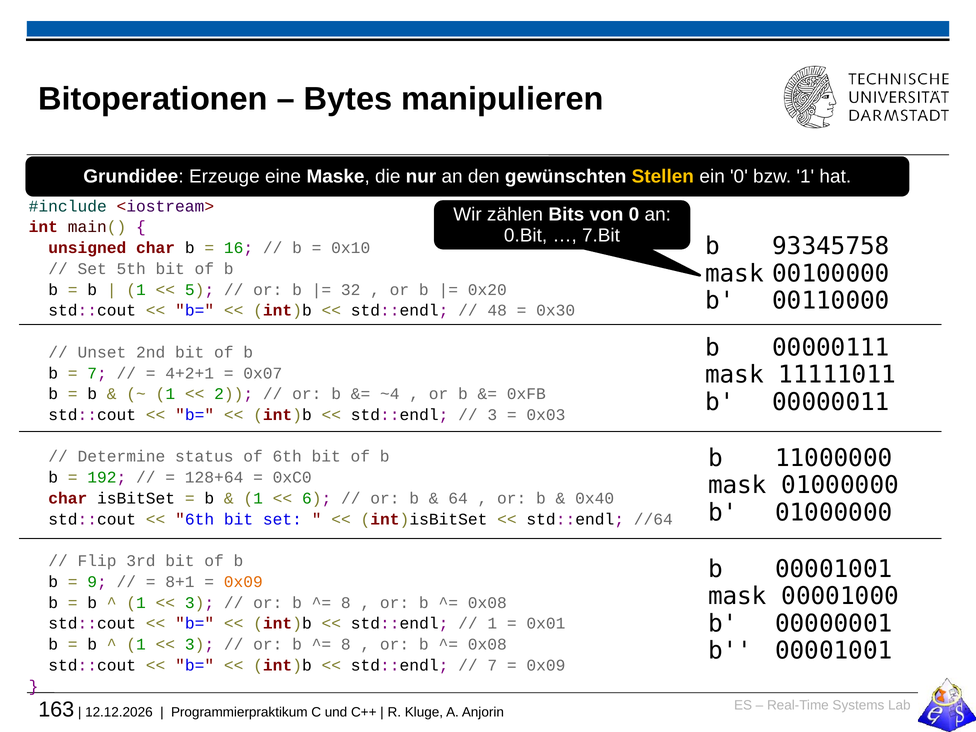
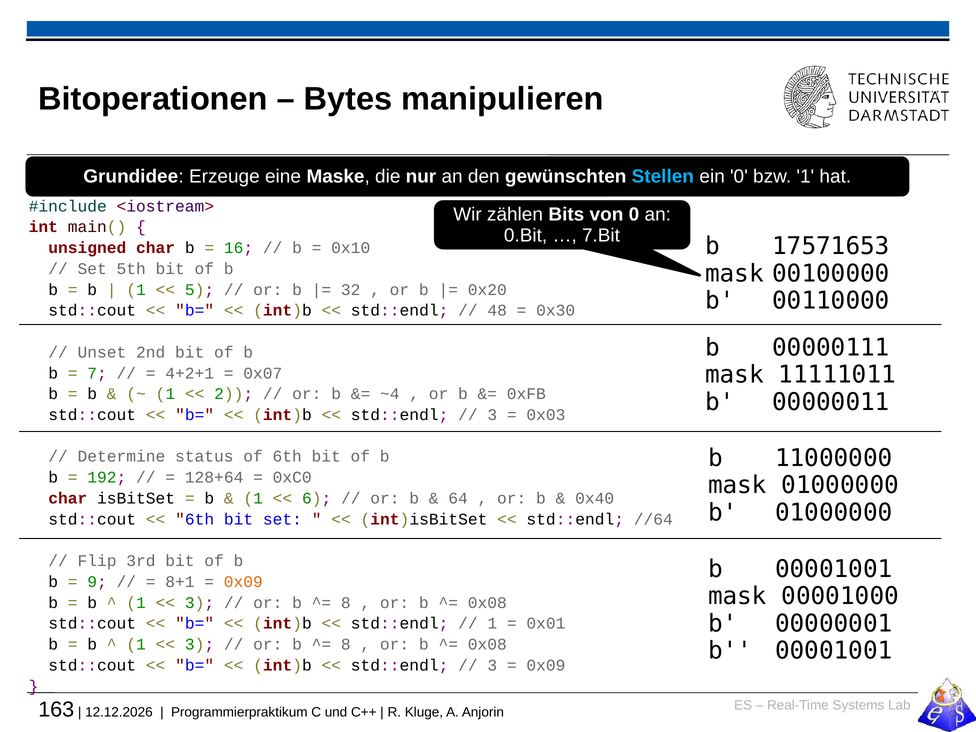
Stellen colour: yellow -> light blue (663, 177)
93345758: 93345758 -> 17571653 (831, 246)
7: 7 -> 3 (492, 665)
